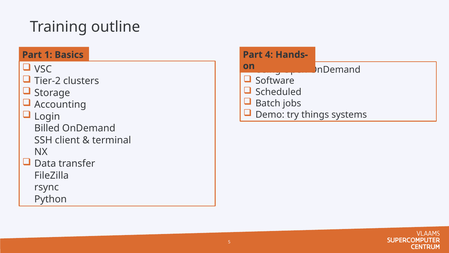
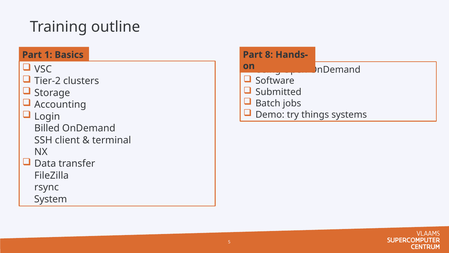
4: 4 -> 8 (269, 55)
Scheduled: Scheduled -> Submitted (278, 92)
Python: Python -> System (51, 199)
